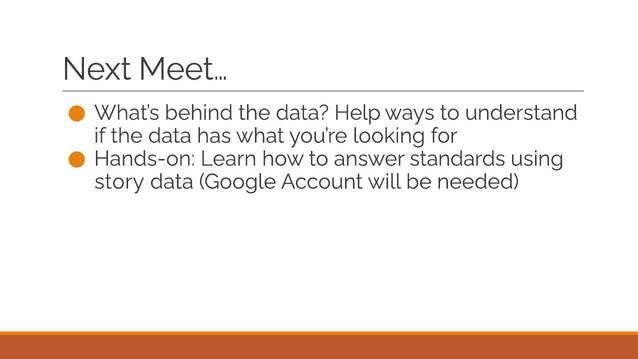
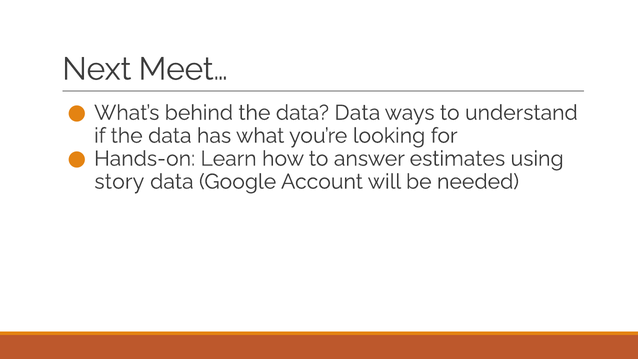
data Help: Help -> Data (357, 113)
standards: standards -> estimates (457, 159)
